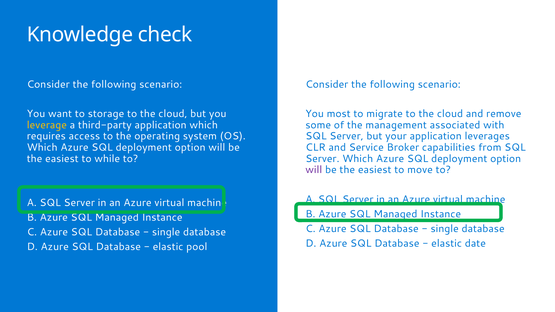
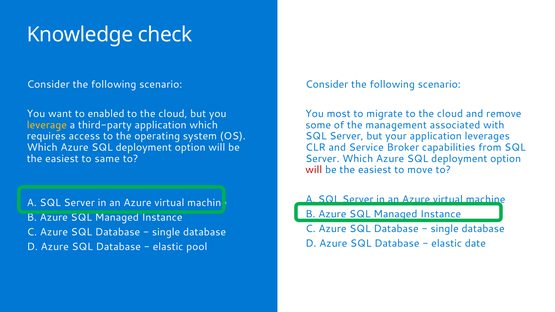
storage: storage -> enabled (106, 114)
while: while -> same (107, 159)
will colour: purple -> red (314, 170)
